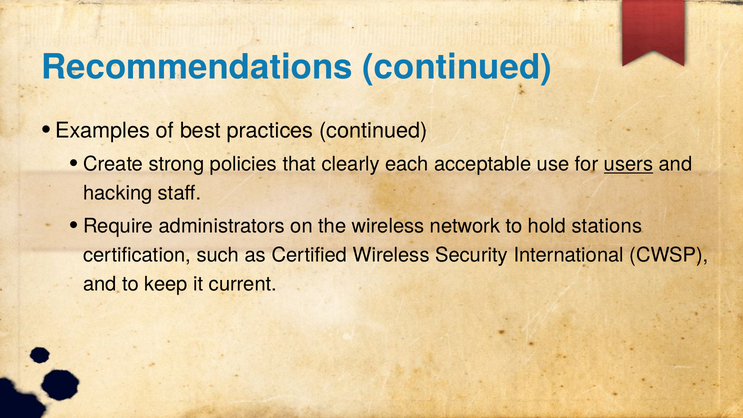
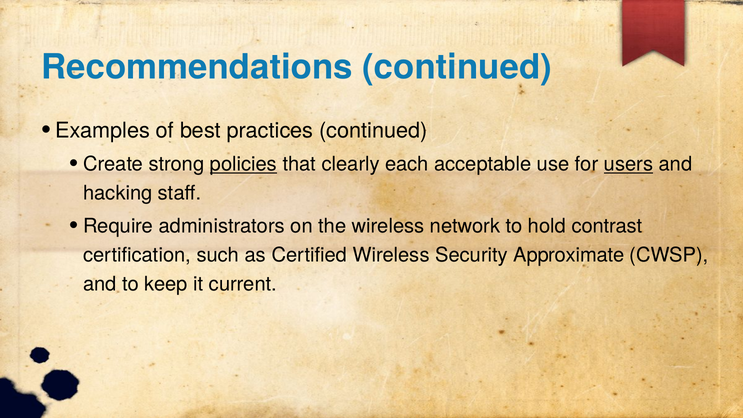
policies underline: none -> present (243, 164)
stations: stations -> contrast (607, 226)
International: International -> Approximate (569, 255)
